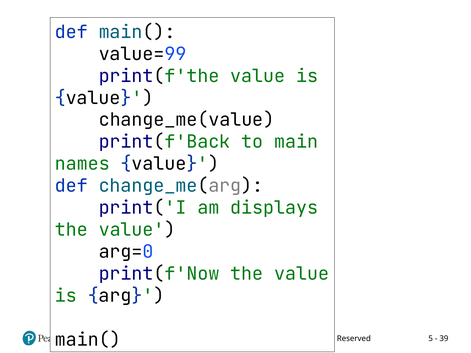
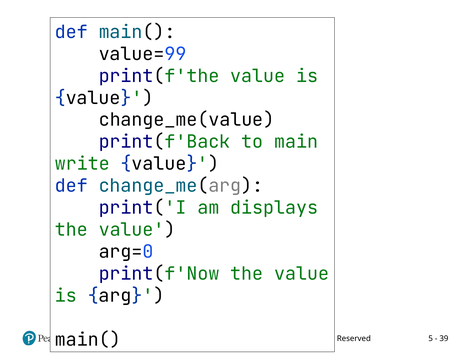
names: names -> write (82, 164)
